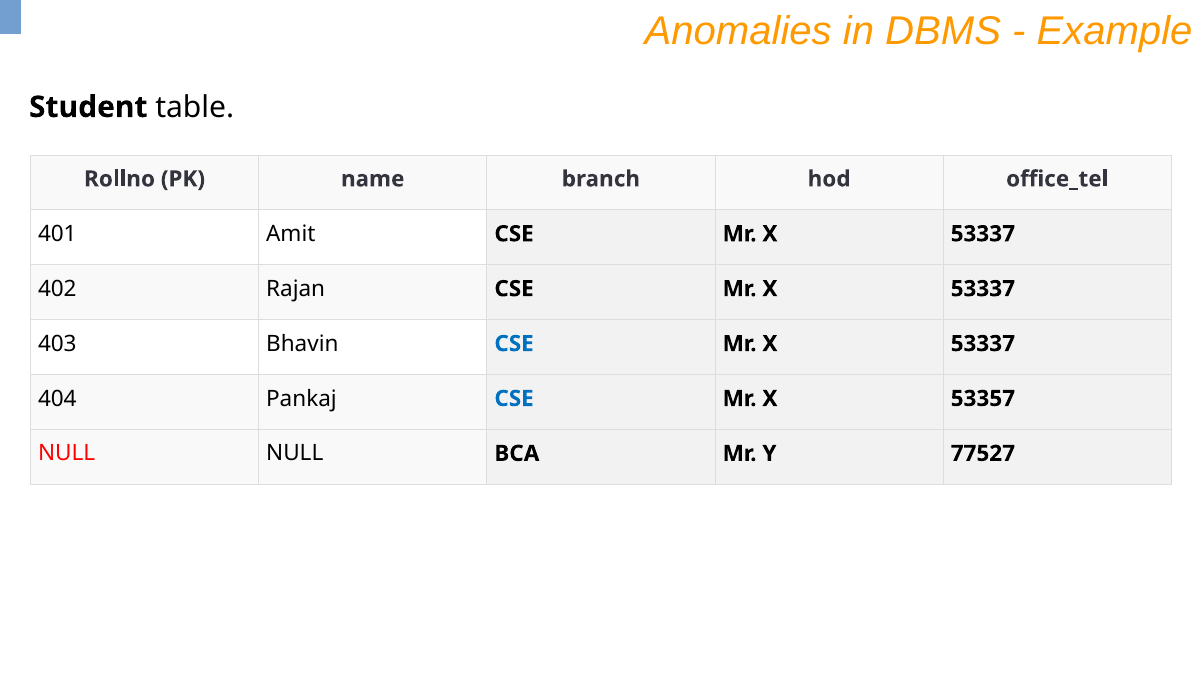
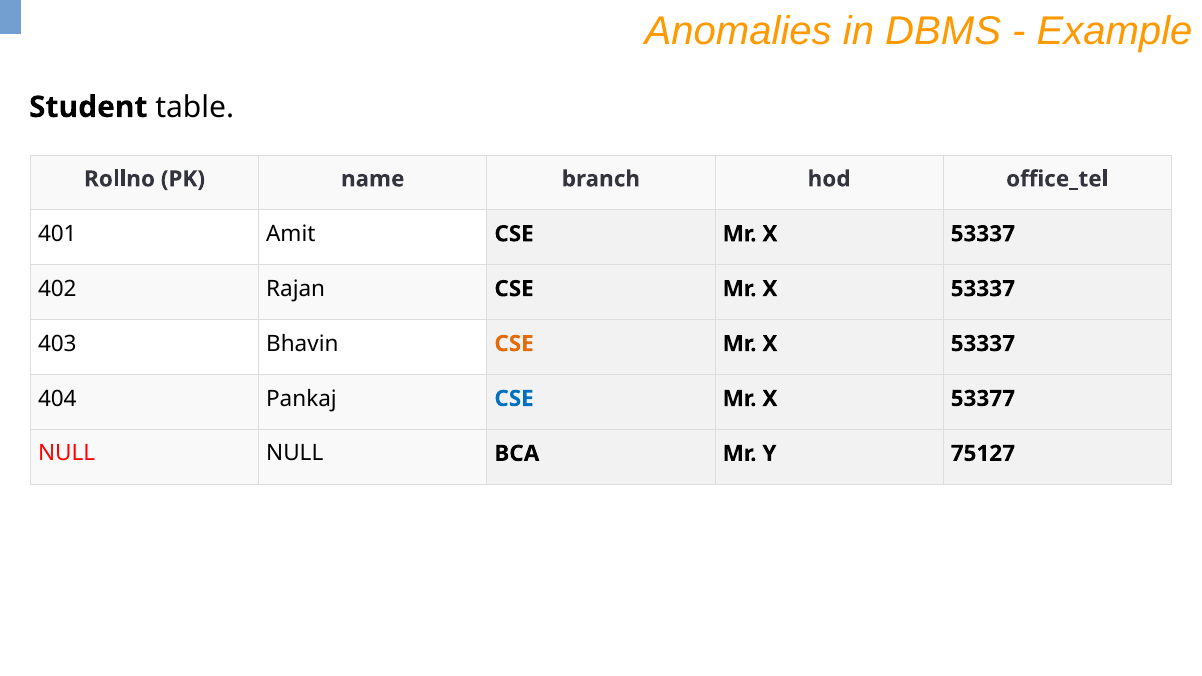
CSE colour: blue -> orange (514, 344)
53357: 53357 -> 53377 (983, 399)
77527: 77527 -> 75127 (983, 454)
